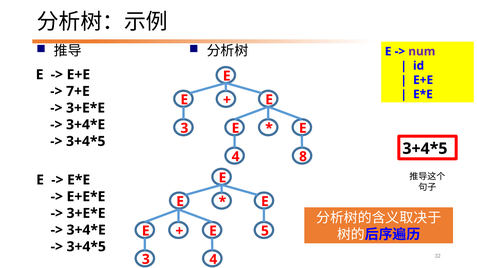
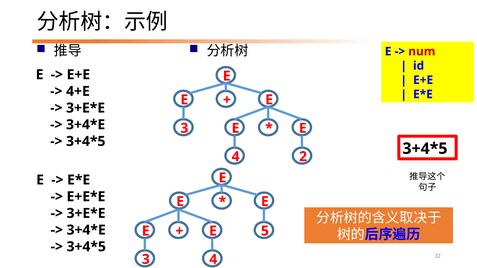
num colour: purple -> red (422, 51)
7+E: 7+E -> 4+E (78, 91)
8: 8 -> 2 (303, 157)
